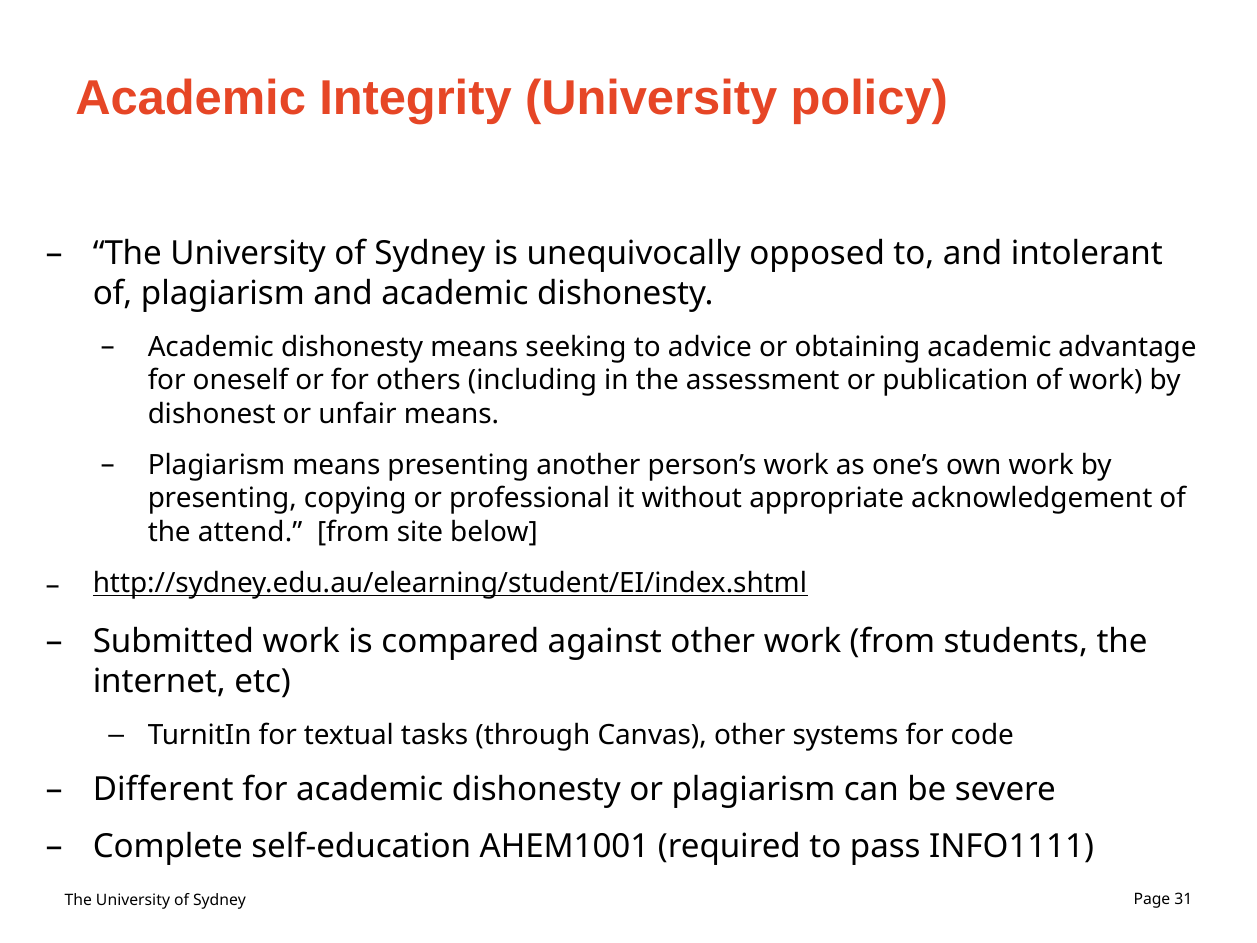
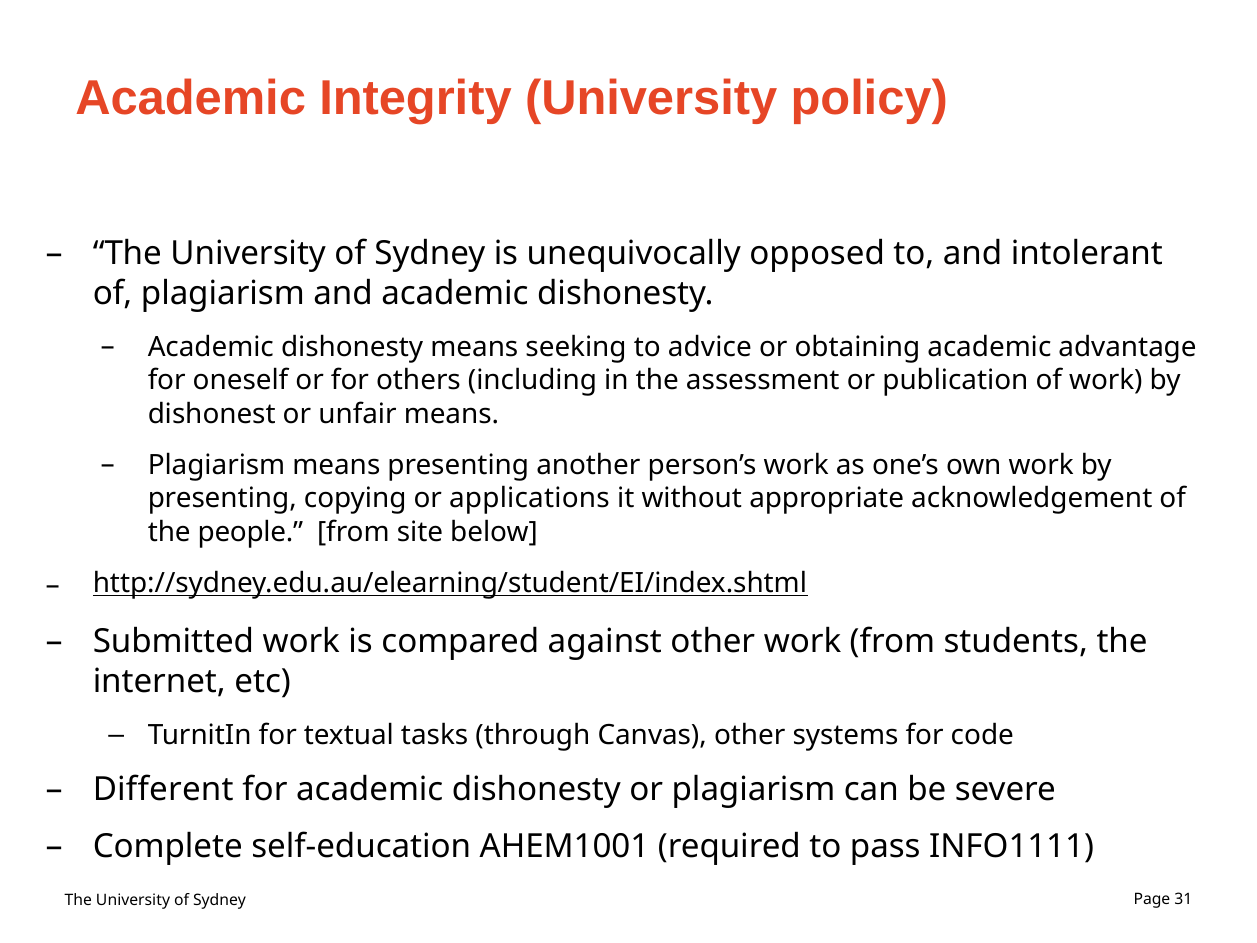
professional: professional -> applications (529, 498)
attend: attend -> people (250, 532)
